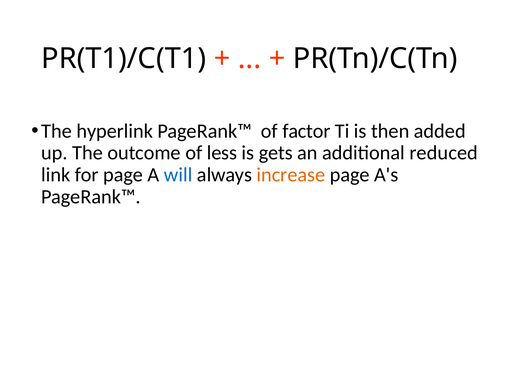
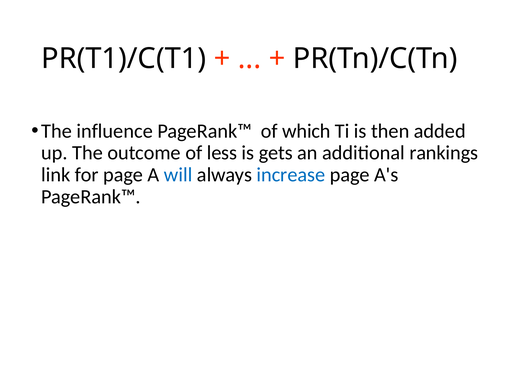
hyperlink: hyperlink -> influence (115, 131)
factor: factor -> which (306, 131)
reduced: reduced -> rankings (444, 153)
increase colour: orange -> blue (291, 175)
